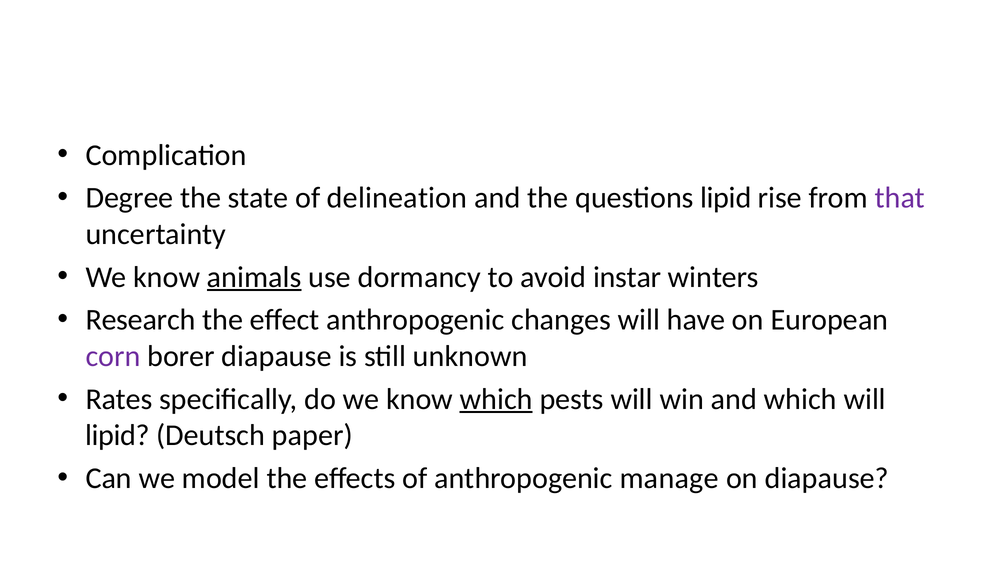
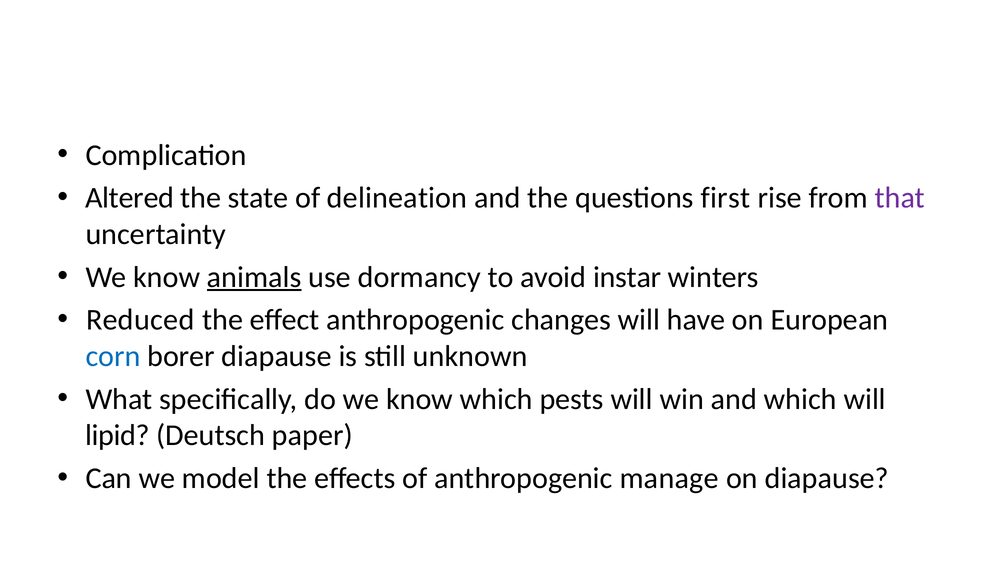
Degree: Degree -> Altered (130, 198)
questions lipid: lipid -> first (726, 198)
Research: Research -> Reduced (140, 320)
corn colour: purple -> blue (113, 356)
Rates: Rates -> What (119, 399)
which underline: present -> none (496, 399)
